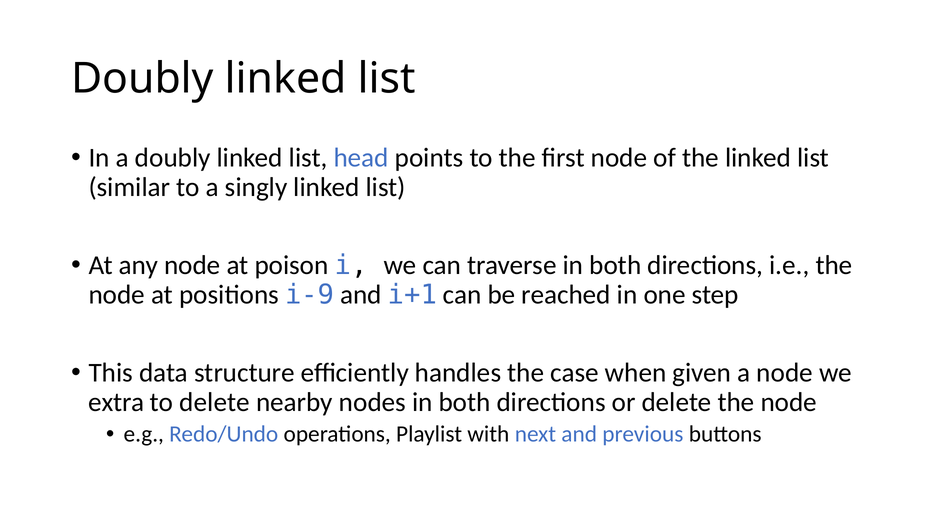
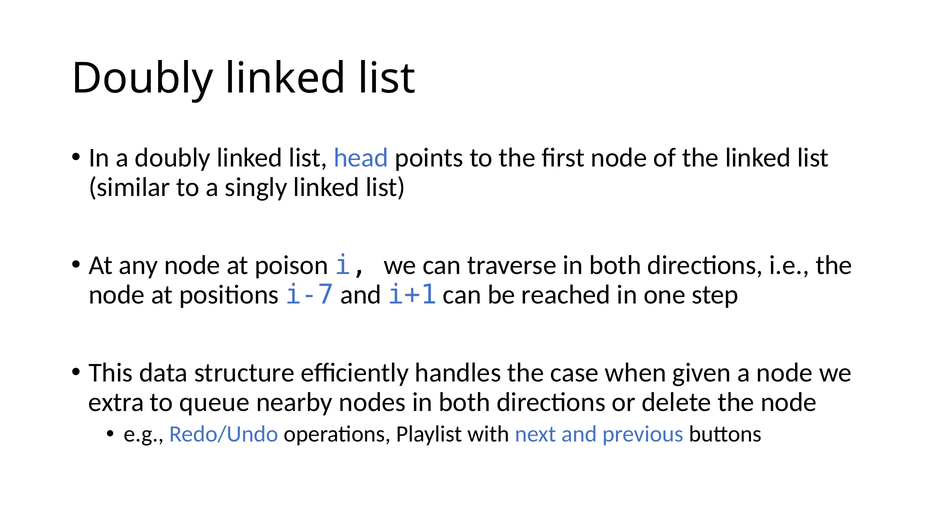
i-9: i-9 -> i-7 (310, 294)
to delete: delete -> queue (215, 402)
